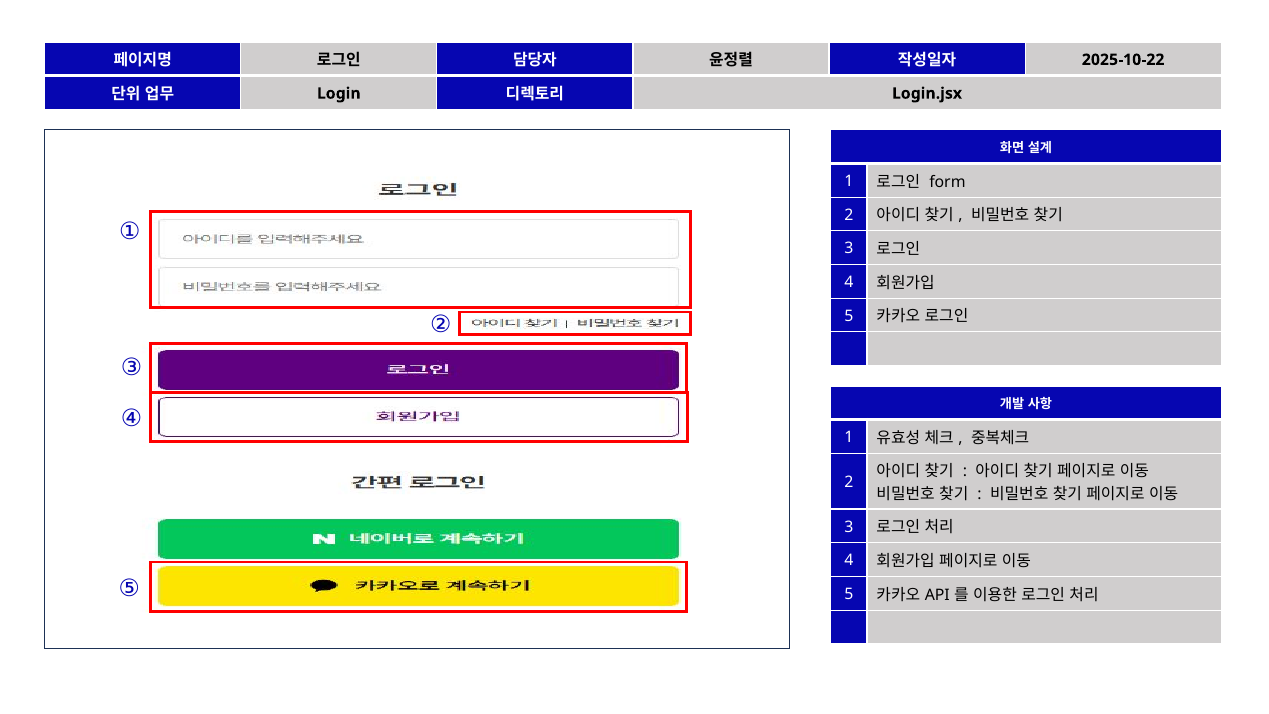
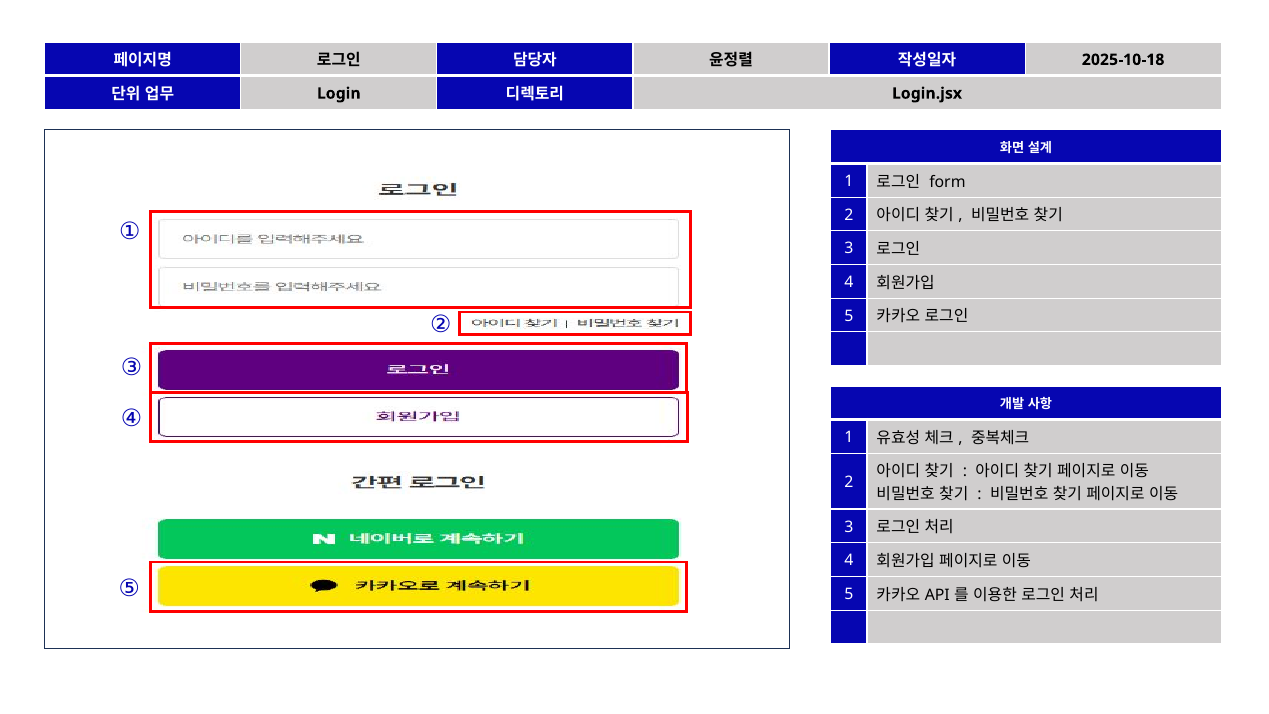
2025-10-22: 2025-10-22 -> 2025-10-18 (1123, 60)
